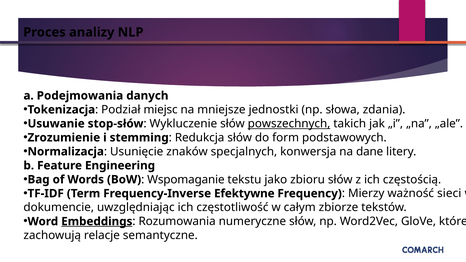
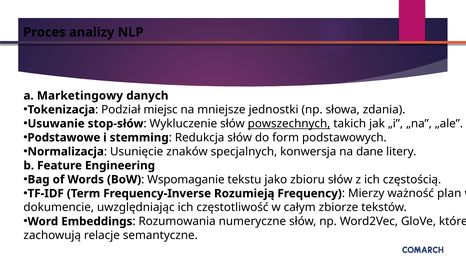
Podejmowania: Podejmowania -> Marketingowy (80, 96)
Zrozumienie: Zrozumienie -> Podstawowe (64, 138)
Efektywne: Efektywne -> Rozumieją (244, 194)
sieci: sieci -> plan (449, 194)
Embeddings underline: present -> none (97, 222)
